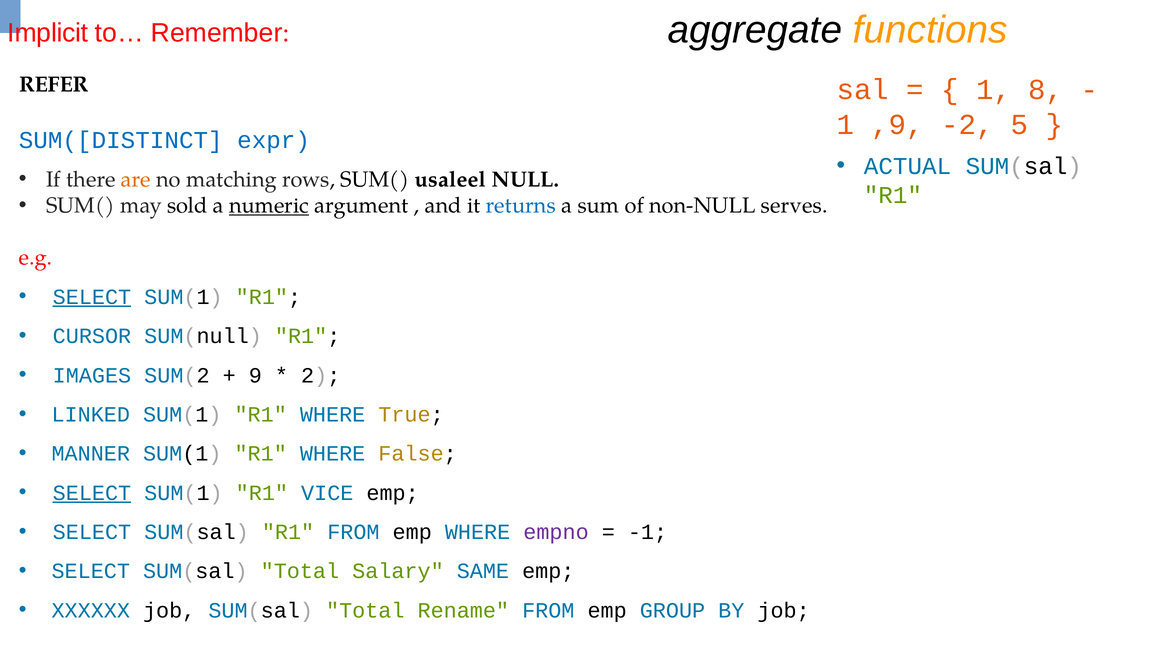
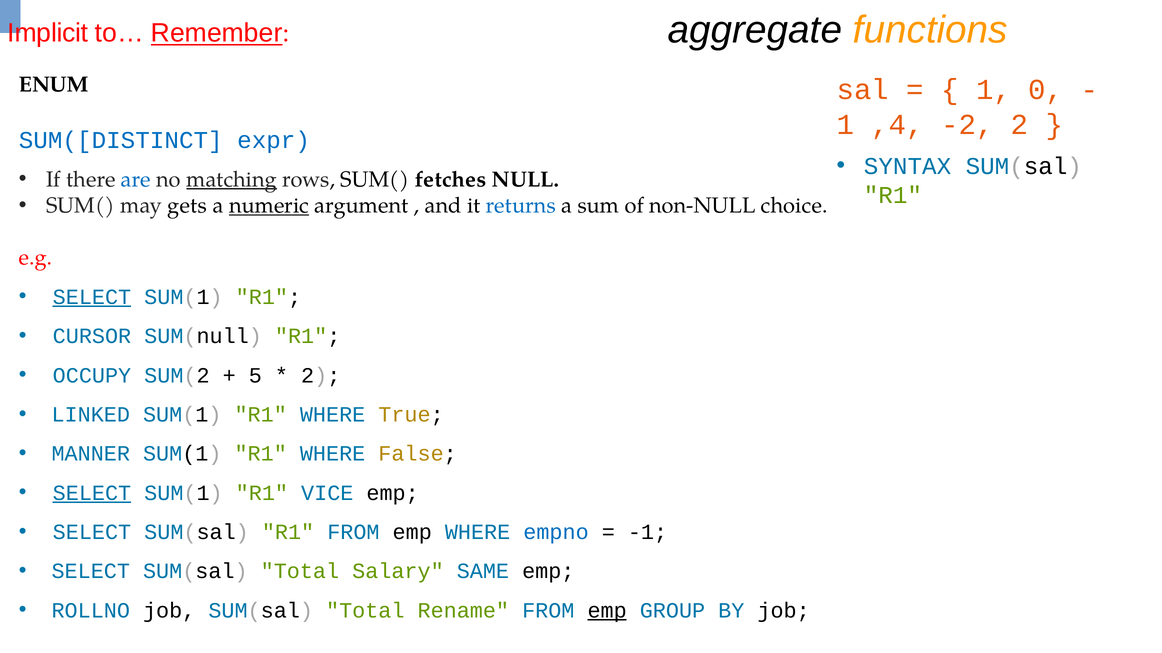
Remember underline: none -> present (217, 33)
REFER: REFER -> ENUM (54, 85)
8: 8 -> 0 (1046, 90)
,9: ,9 -> ,4 (898, 125)
-2 5: 5 -> 2 (1020, 125)
ACTUAL: ACTUAL -> SYNTAX (908, 166)
are colour: orange -> blue (136, 180)
matching underline: none -> present (232, 180)
usaleel: usaleel -> fetches (450, 180)
sold: sold -> gets (187, 206)
serves: serves -> choice (794, 206)
IMAGES: IMAGES -> OCCUPY (92, 376)
9: 9 -> 5 (255, 376)
empno colour: purple -> blue (556, 533)
XXXXXX: XXXXXX -> ROLLNO (91, 611)
emp underline: none -> present (607, 611)
